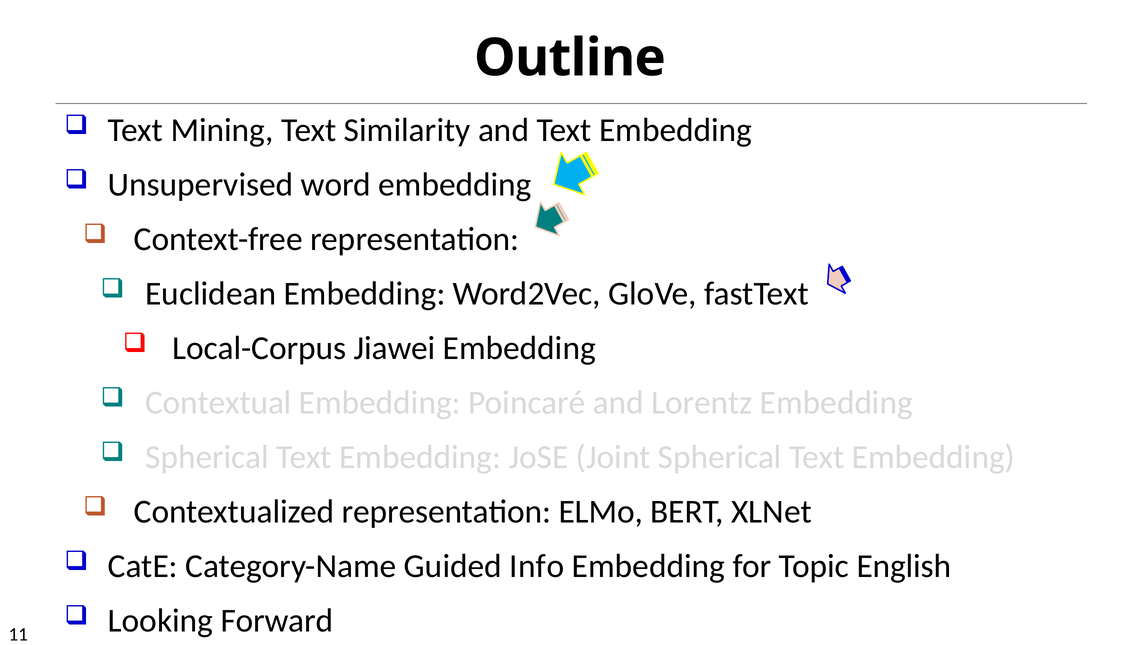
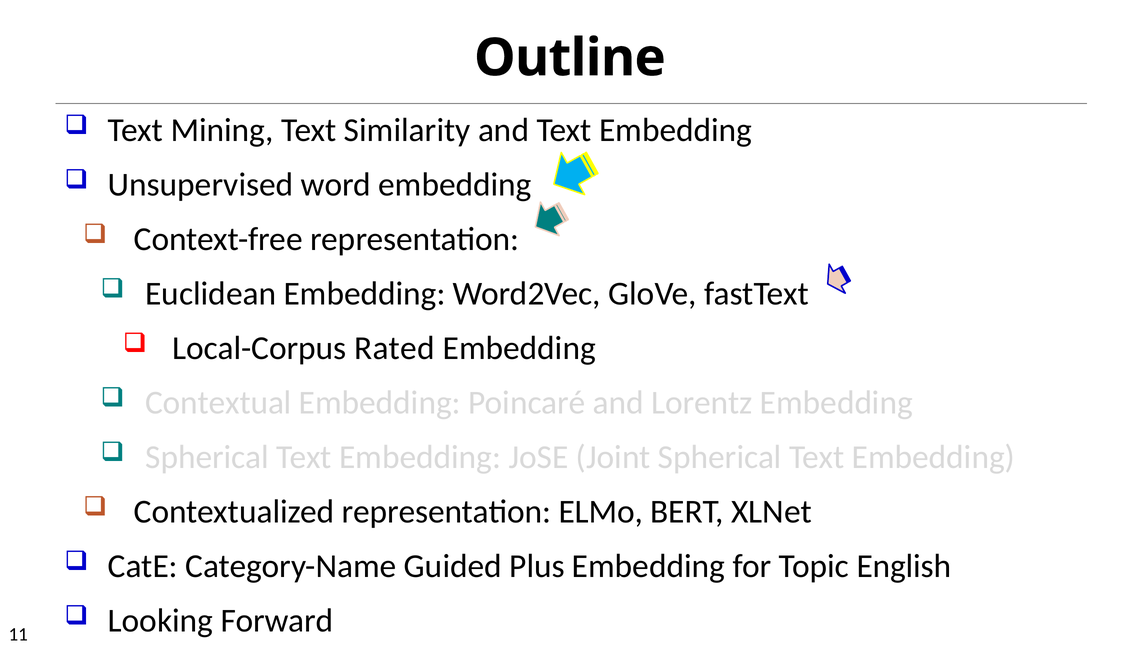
Jiawei: Jiawei -> Rated (394, 348)
Info: Info -> Plus (537, 566)
